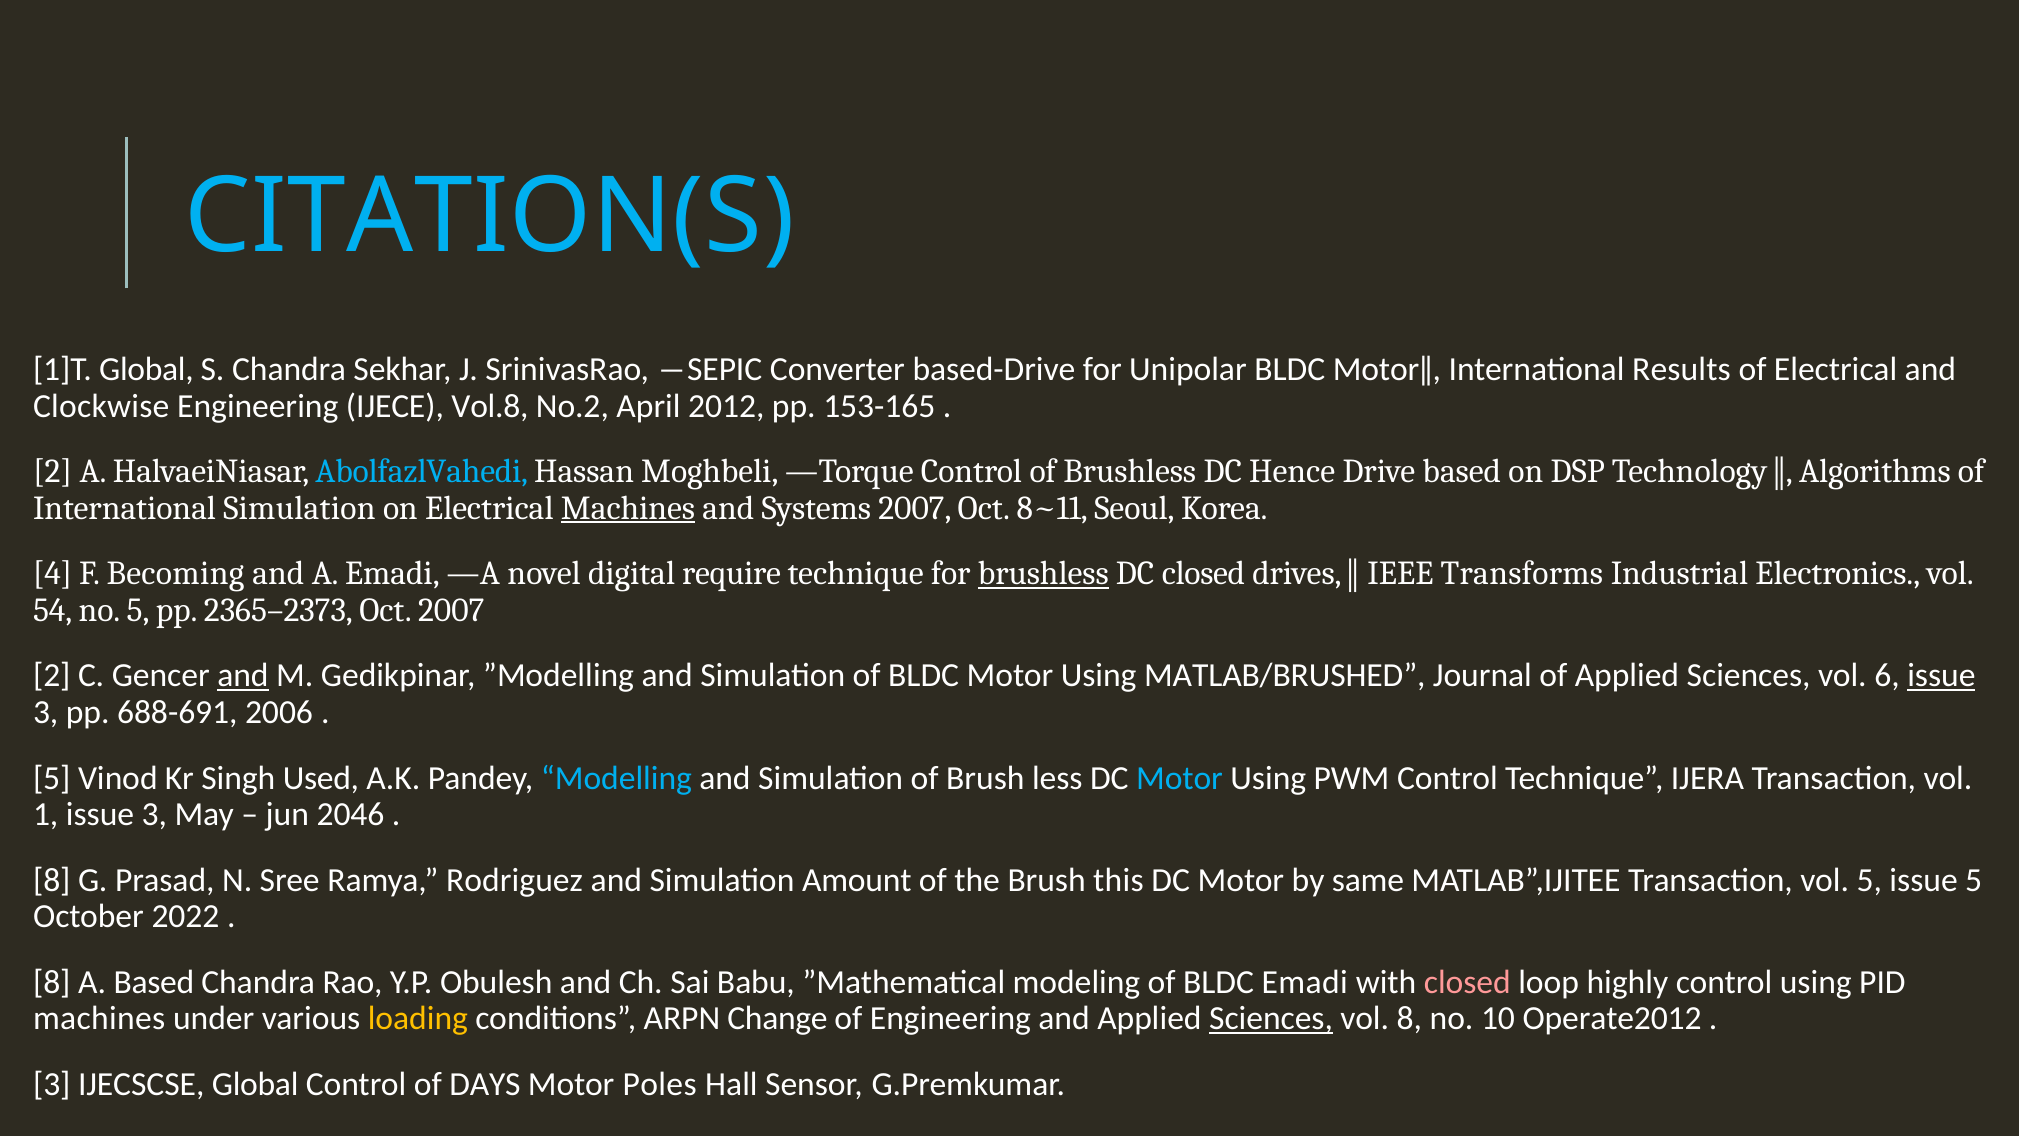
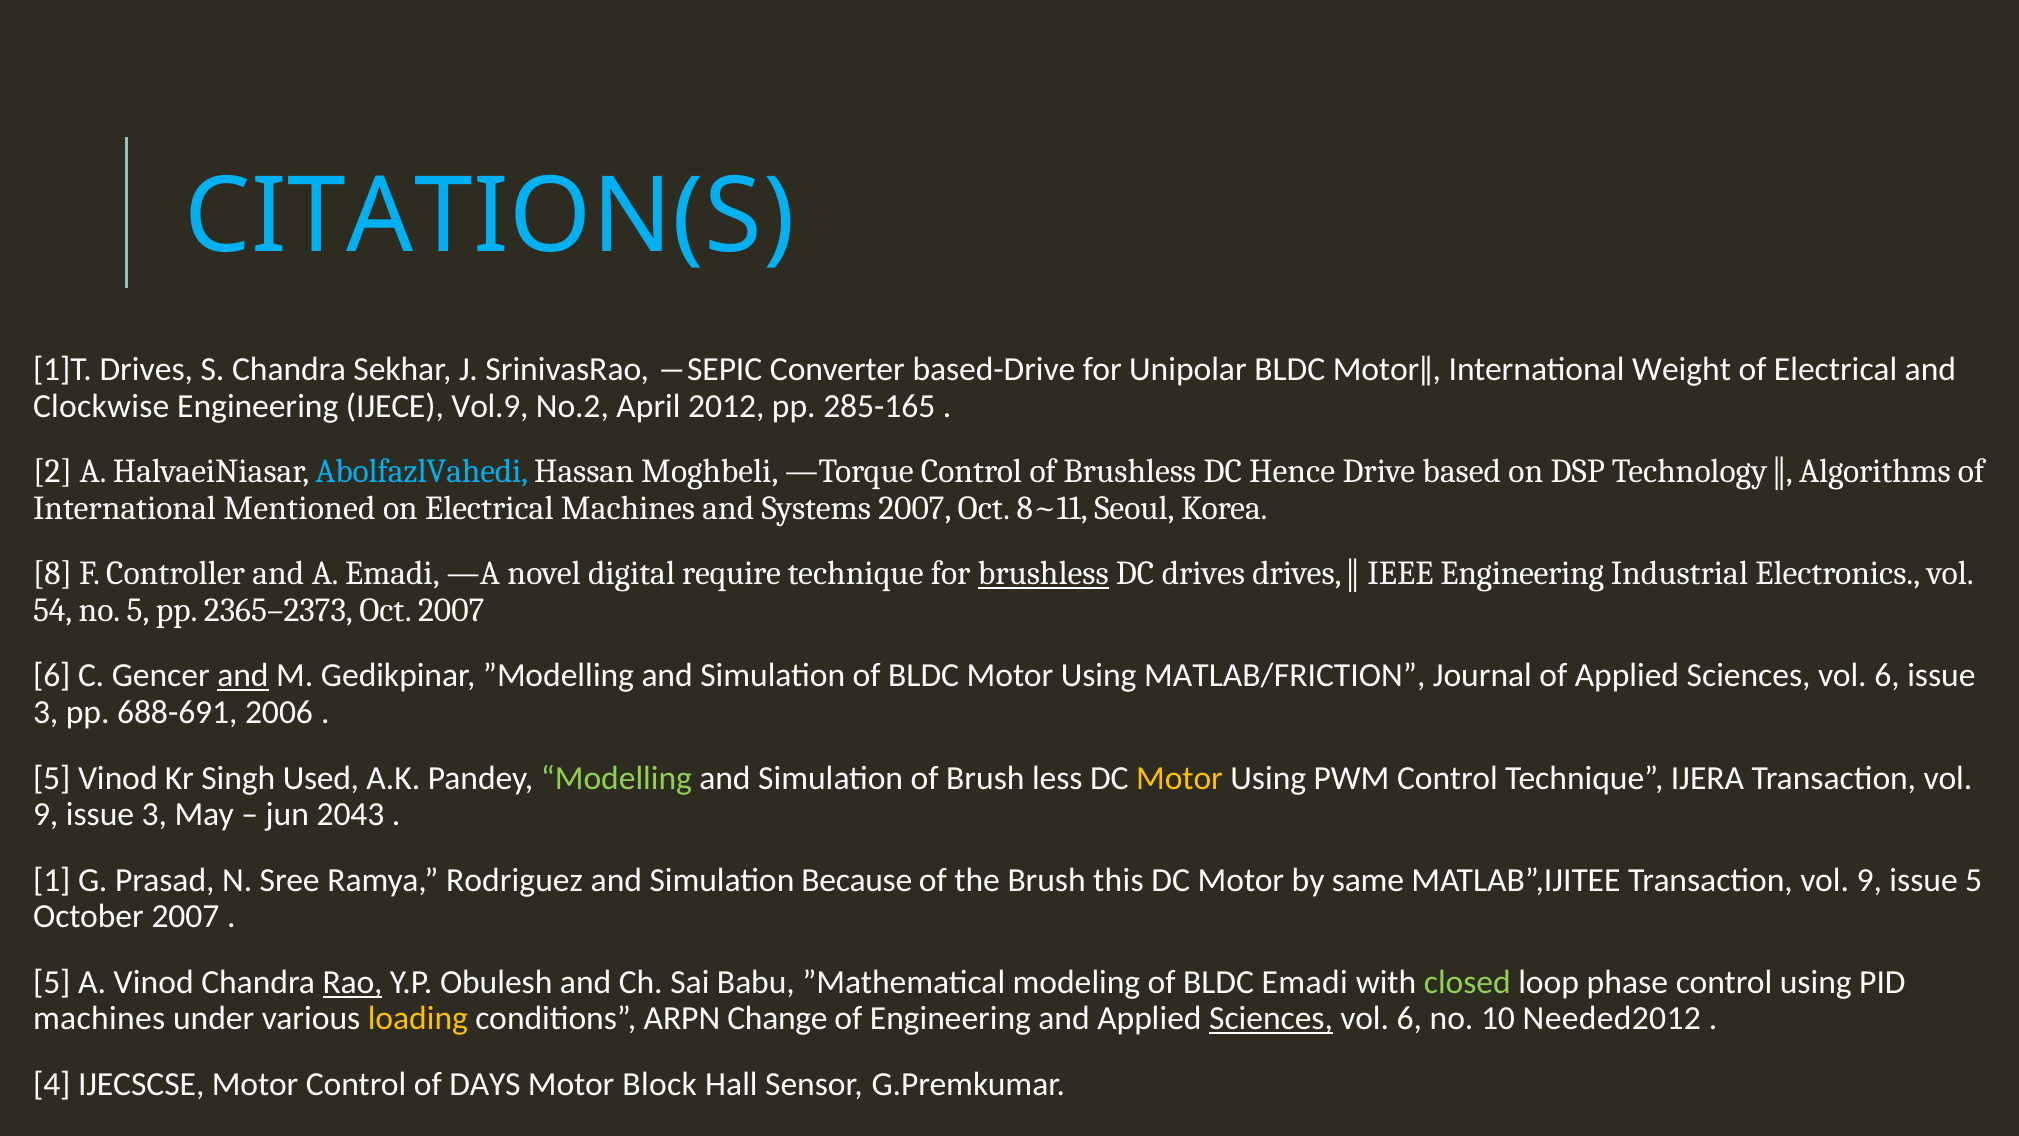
1]T Global: Global -> Drives (146, 369)
Results: Results -> Weight (1682, 369)
Vol.8: Vol.8 -> Vol.9 (490, 406)
153-165: 153-165 -> 285-165 (879, 406)
International Simulation: Simulation -> Mentioned (299, 508)
Machines underline: present -> none (628, 508)
4: 4 -> 8 (53, 574)
Becoming: Becoming -> Controller (176, 574)
DC closed: closed -> drives (1203, 574)
IEEE Transforms: Transforms -> Engineering (1522, 574)
2: 2 -> 6 (52, 676)
MATLAB/BRUSHED: MATLAB/BRUSHED -> MATLAB/FRICTION (1285, 676)
issue underline: present -> none (1941, 676)
Modelling colour: light blue -> light green (616, 778)
Motor colour: light blue -> yellow (1180, 778)
1: 1 -> 9 (46, 814)
2046: 2046 -> 2043 (350, 814)
8: 8 -> 1 (52, 880)
Amount: Amount -> Because (857, 880)
MATLAB”,IJITEE Transaction vol 5: 5 -> 9 (1869, 880)
October 2022: 2022 -> 2007 (185, 916)
8: 8 -> 5 (52, 982)
A Based: Based -> Vinod (154, 982)
Rao underline: none -> present (353, 982)
closed colour: pink -> light green (1467, 982)
highly: highly -> phase (1627, 982)
8: 8 -> 6 (1409, 1018)
Operate2012: Operate2012 -> Needed2012 (1612, 1018)
3: 3 -> 4 (52, 1084)
IJECSCSE Global: Global -> Motor (255, 1084)
Poles: Poles -> Block (660, 1084)
